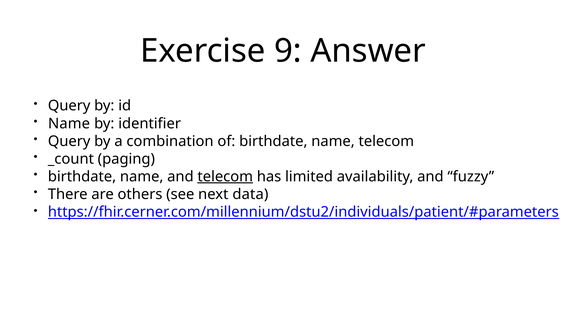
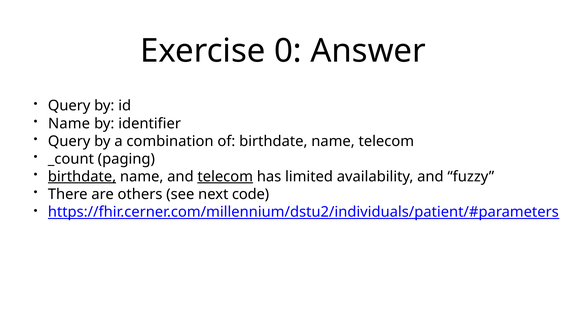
9: 9 -> 0 (288, 51)
birthdate underline: none -> present (82, 177)
data: data -> code (251, 194)
